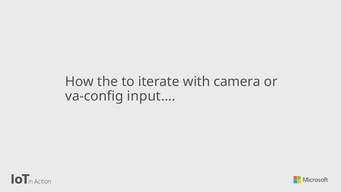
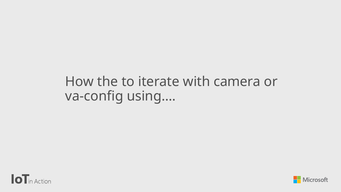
input…: input… -> using… (151, 96)
